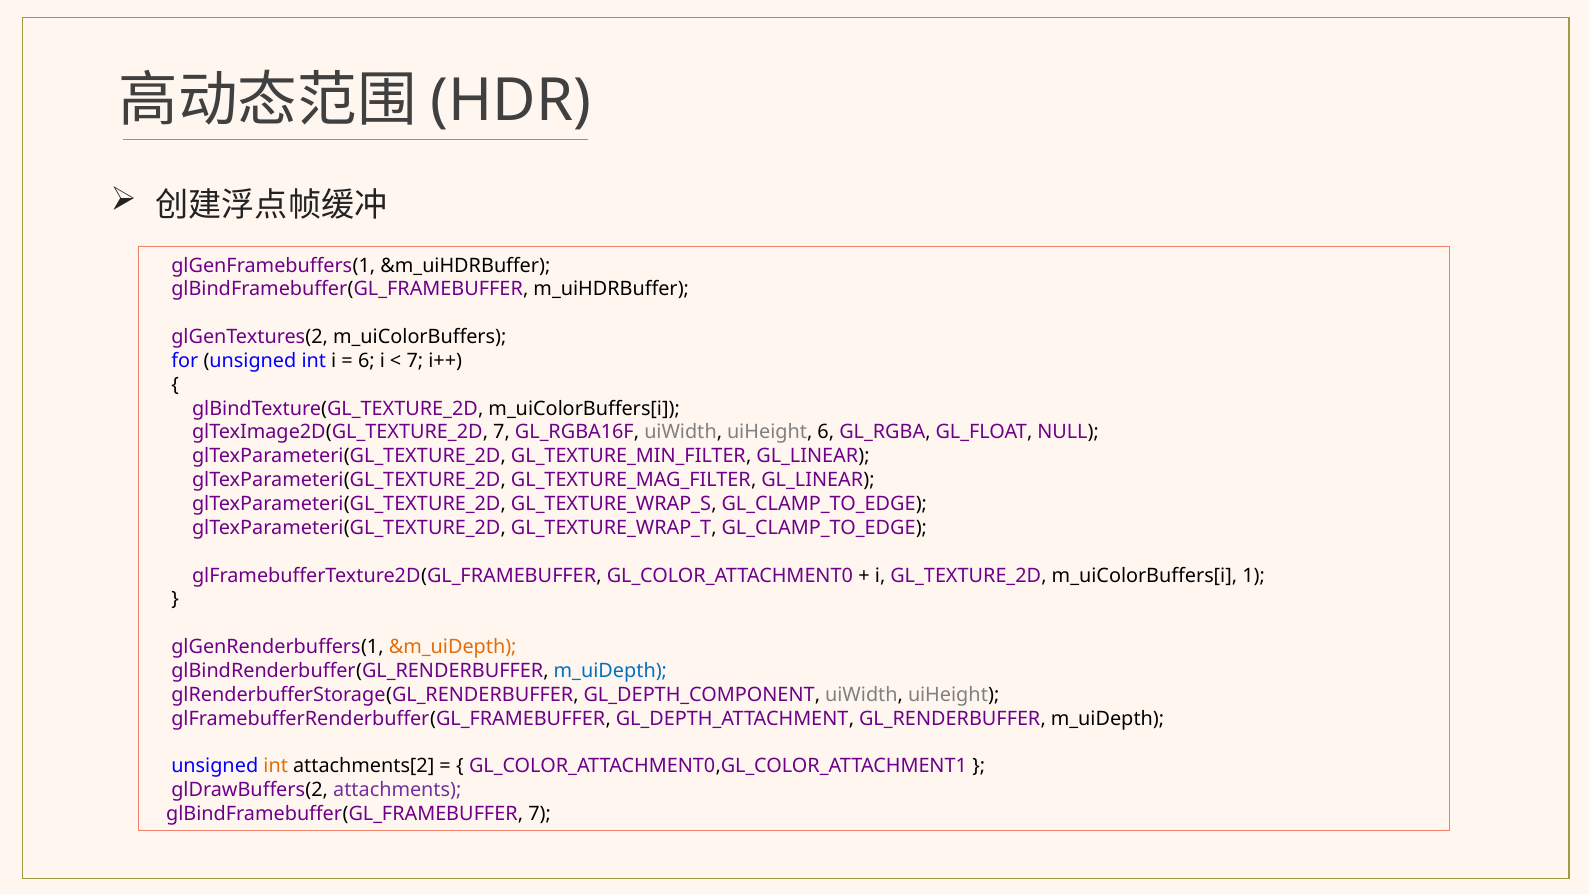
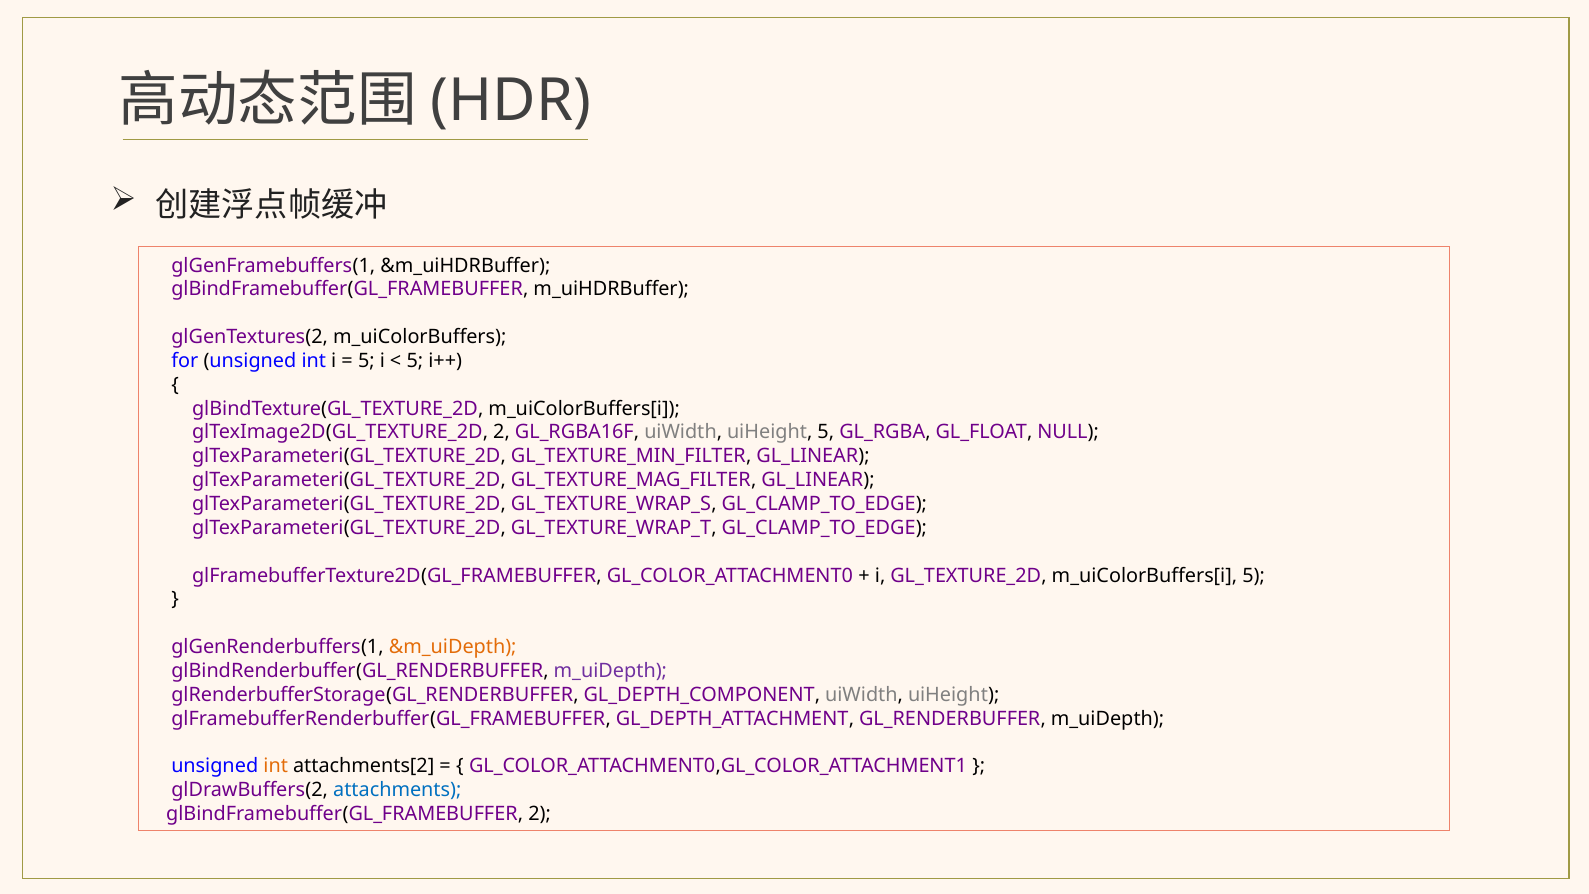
6: 6 -> 5 (366, 361)
7: 7 -> 5 (415, 361)
glTexImage2D(GL_TEXTURE_2D 7: 7 -> 2 (501, 432)
uiHeight 6: 6 -> 5 (826, 432)
m_uiColorBuffers[i 1: 1 -> 5 (1254, 575)
m_uiDepth colour: blue -> purple (610, 671)
attachments colour: purple -> blue (397, 790)
glBindFramebuffer(GL_FRAMEBUFFER 7: 7 -> 2 (540, 814)
